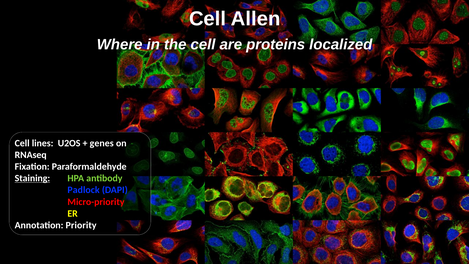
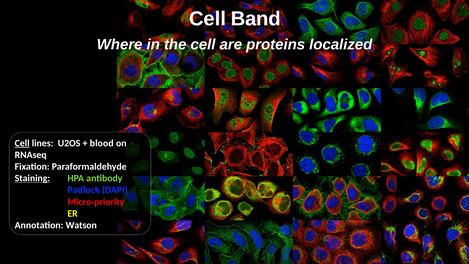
Allen: Allen -> Band (256, 19)
Cell underline: none -> present (22, 143)
genes: genes -> blood (102, 143)
Priority: Priority -> Watson (81, 225)
